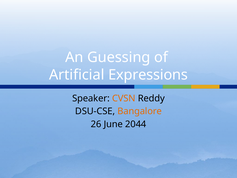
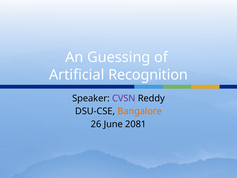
Expressions: Expressions -> Recognition (148, 75)
CVSN colour: orange -> purple (124, 98)
2044: 2044 -> 2081 (136, 124)
